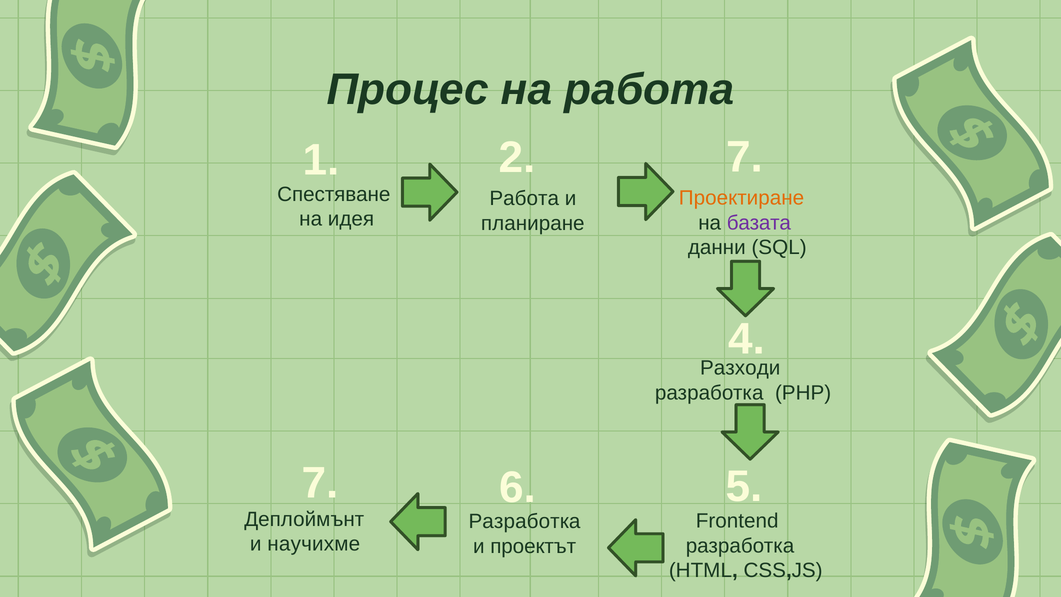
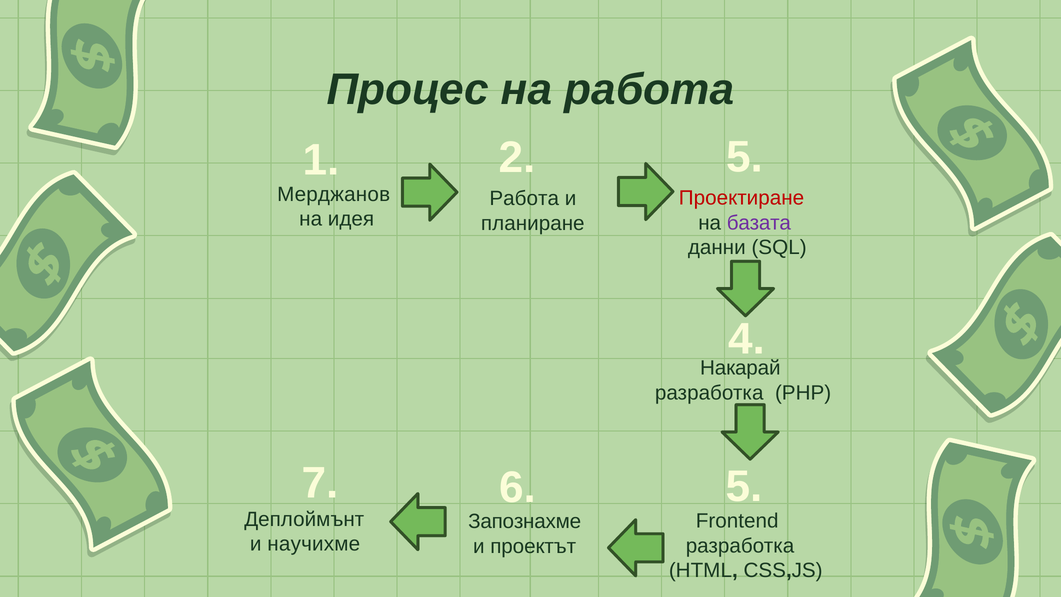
1 7: 7 -> 5 (745, 157)
Спестяване: Спестяване -> Мерджанов (334, 194)
Проектиране colour: orange -> red (742, 198)
Разходи: Разходи -> Накарай (740, 368)
Разработка: Разработка -> Запознахме (525, 521)
